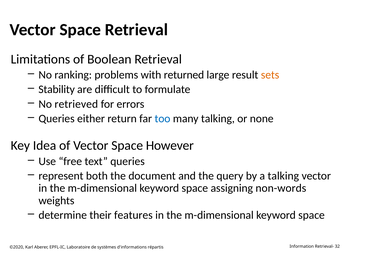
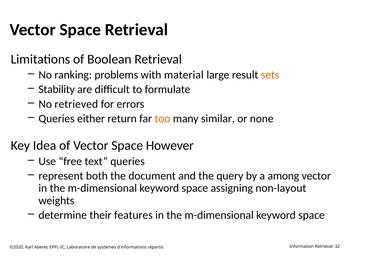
returned: returned -> material (184, 75)
too colour: blue -> orange (162, 119)
many talking: talking -> similar (218, 119)
a talking: talking -> among (283, 176)
non-words: non-words -> non-layout (281, 188)
